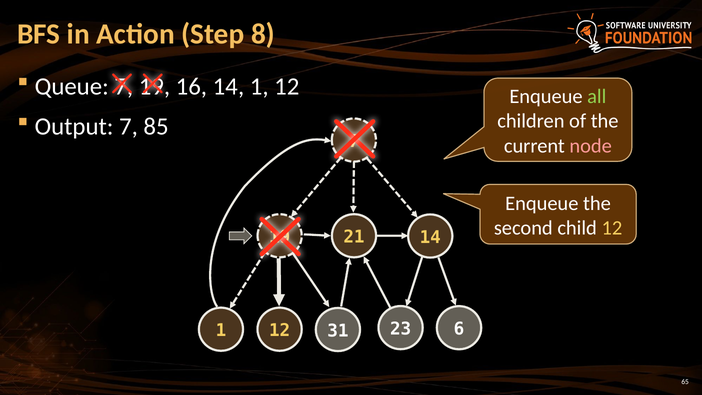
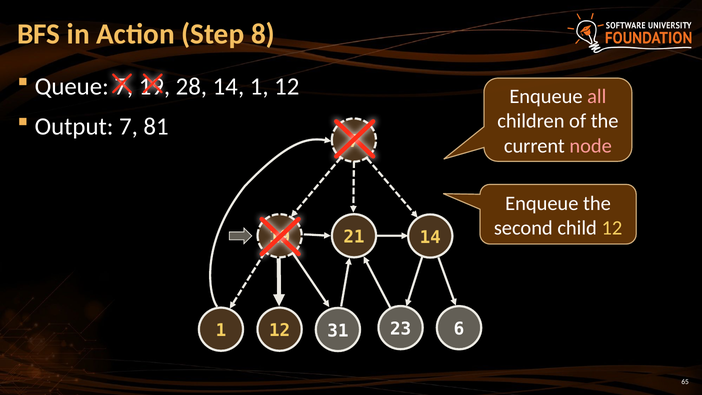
16: 16 -> 28 (191, 87)
all colour: light green -> pink (597, 97)
85: 85 -> 81 (156, 127)
